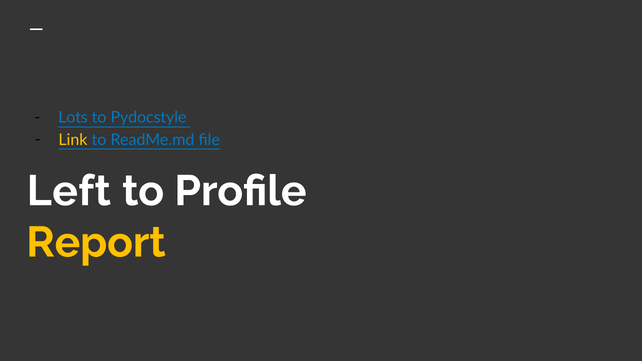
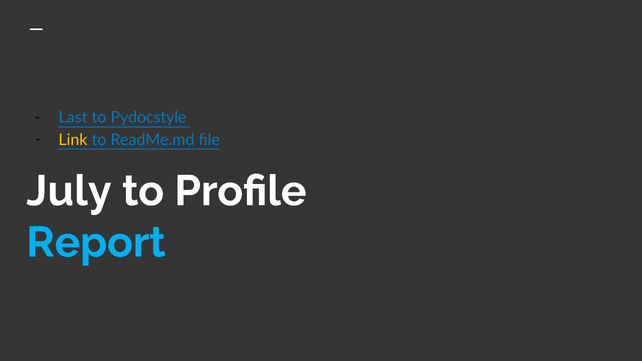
Lots: Lots -> Last (73, 118)
Left: Left -> July (69, 191)
Report colour: yellow -> light blue (96, 243)
